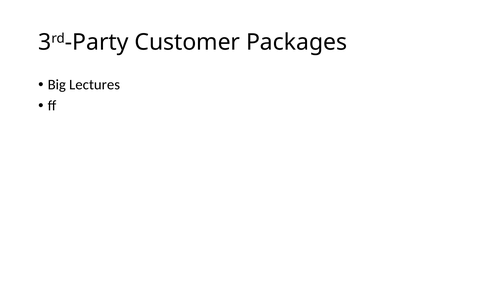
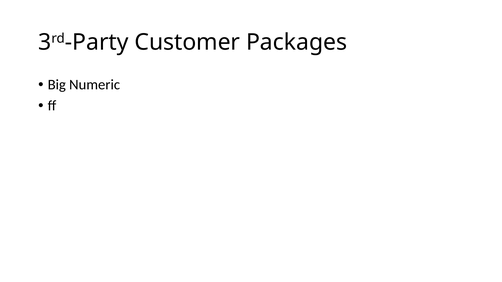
Lectures: Lectures -> Numeric (95, 85)
